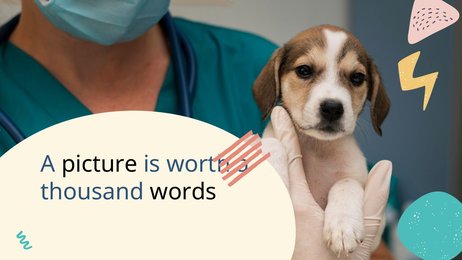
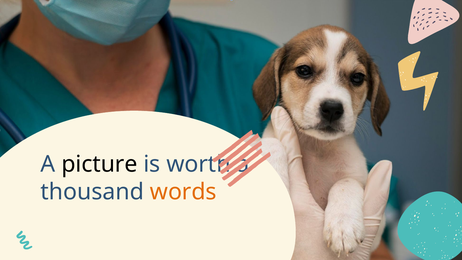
words colour: black -> orange (183, 192)
